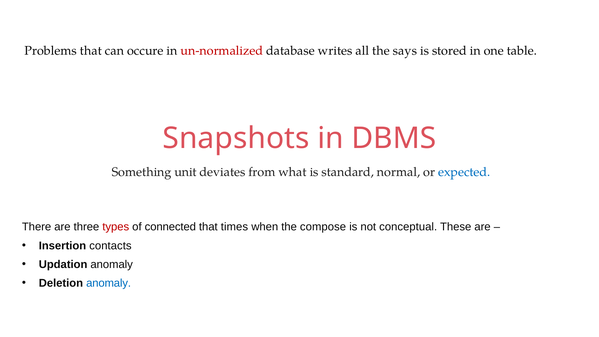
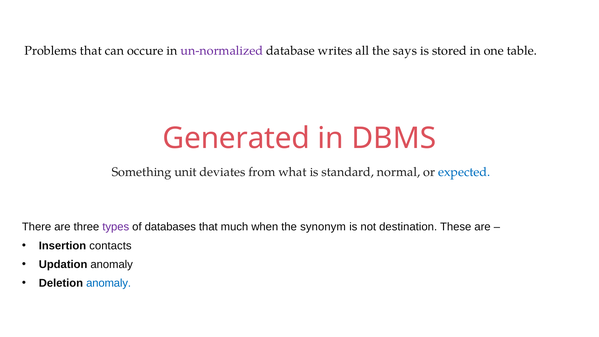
un-normalized colour: red -> purple (222, 51)
Snapshots: Snapshots -> Generated (236, 138)
types colour: red -> purple (116, 227)
connected: connected -> databases (170, 227)
times: times -> much (234, 227)
compose: compose -> synonym (323, 227)
conceptual: conceptual -> destination (408, 227)
